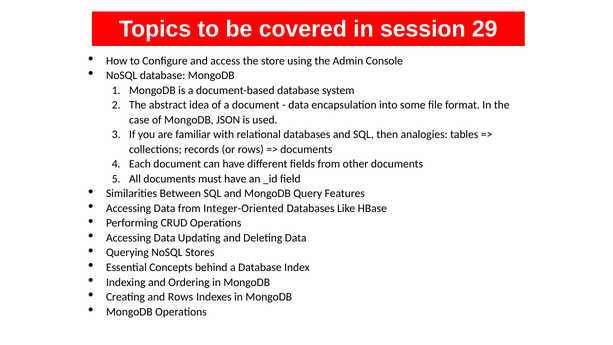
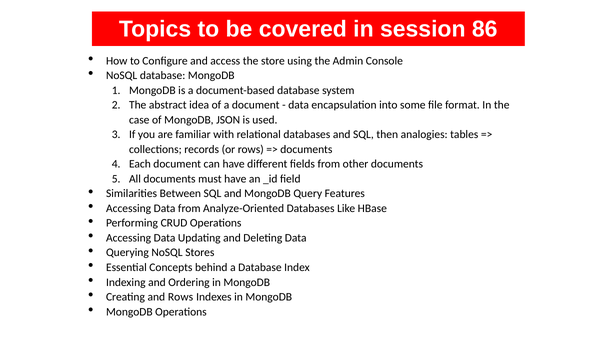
29: 29 -> 86 (485, 29)
Integer-Oriented: Integer-Oriented -> Analyze-Oriented (244, 208)
